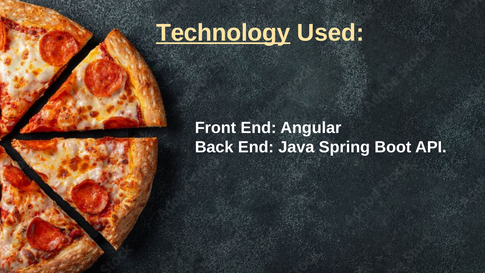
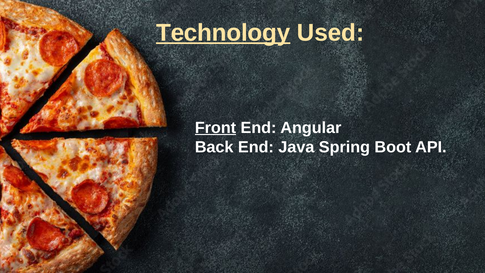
Front underline: none -> present (215, 128)
